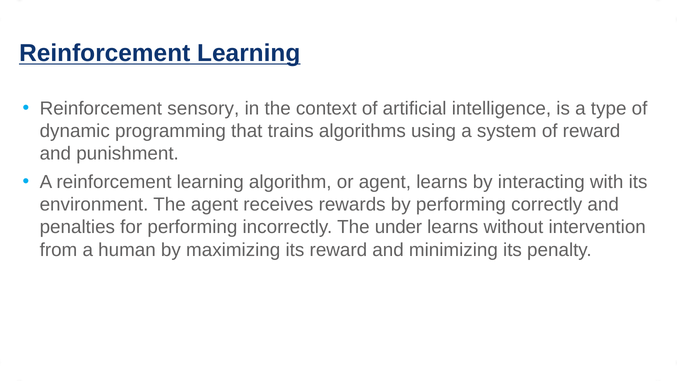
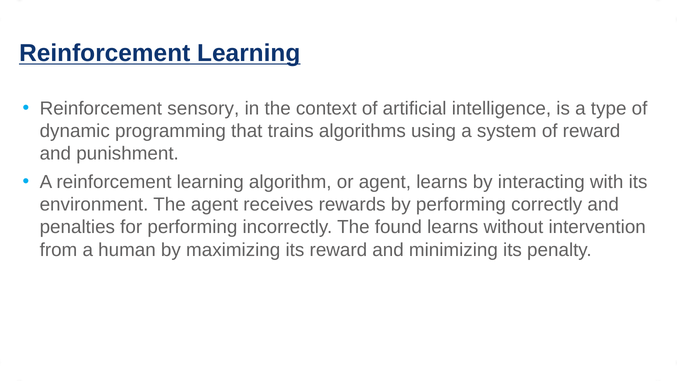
under: under -> found (398, 227)
